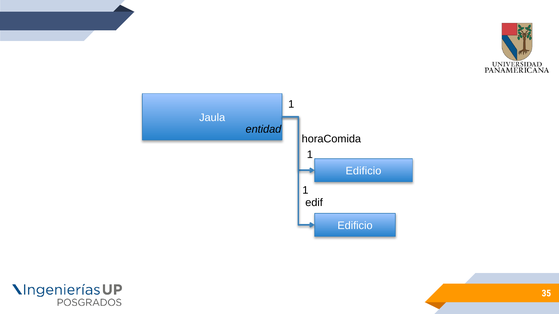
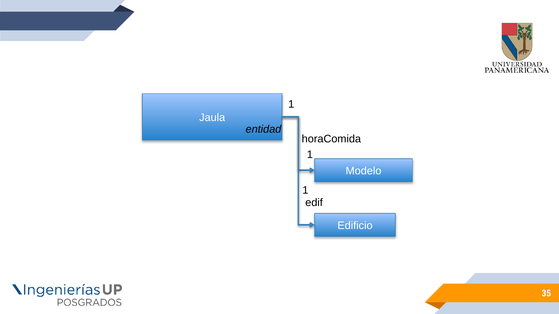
Edificio: Edificio -> Modelo (364, 171)
